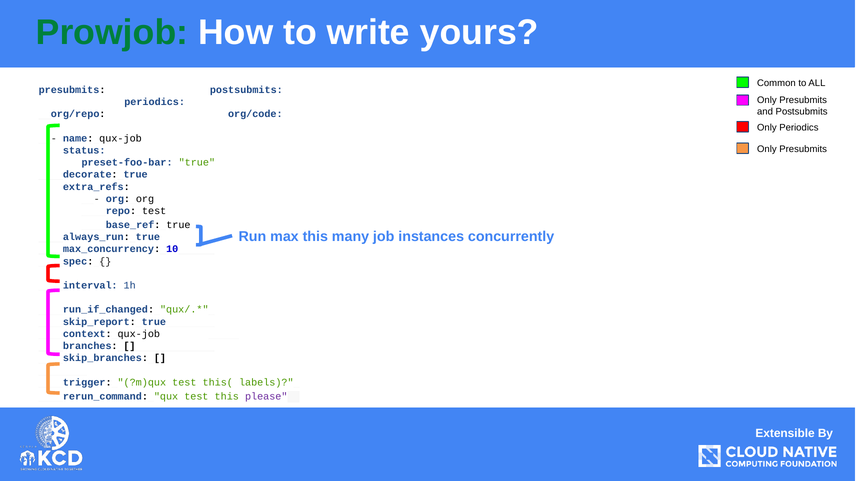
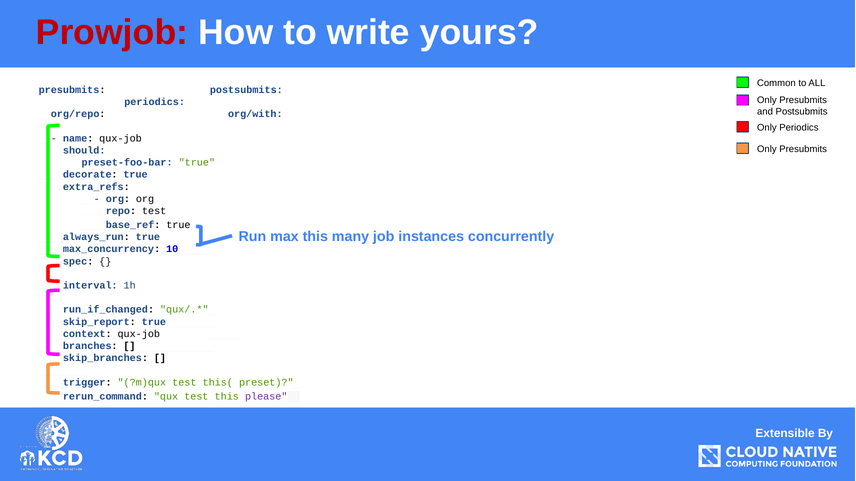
Prowjob colour: green -> red (112, 32)
org/code: org/code -> org/with (255, 114)
status: status -> should (84, 150)
labels: labels -> preset (266, 383)
